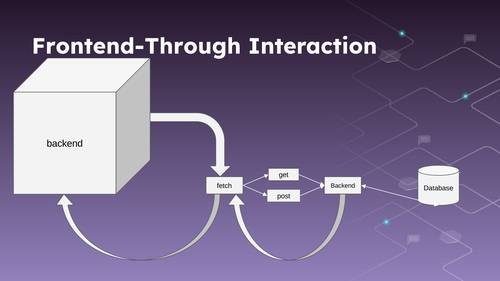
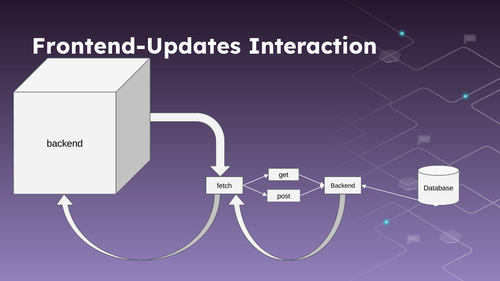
Frontend-Through: Frontend-Through -> Frontend-Updates (136, 46)
